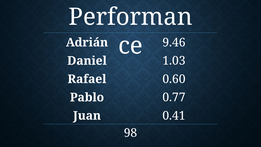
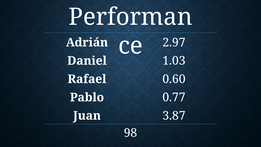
9.46: 9.46 -> 2.97 (174, 42)
0.41: 0.41 -> 3.87 (174, 116)
